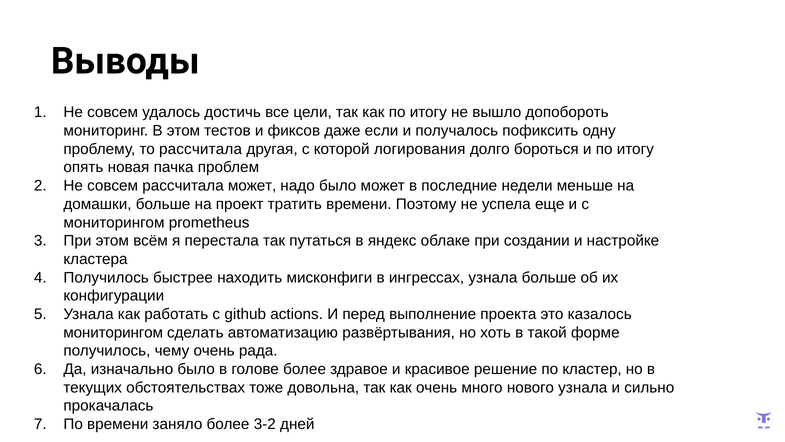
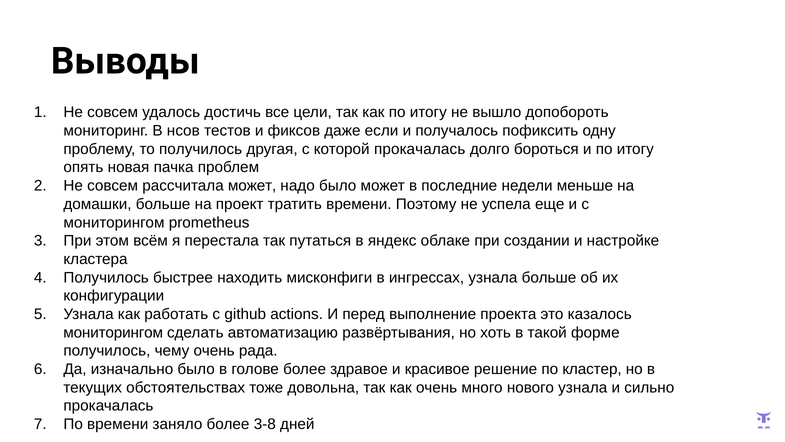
В этом: этом -> нсов (183, 131)
то рассчитала: рассчитала -> получилось (201, 149)
которой логирования: логирования -> прокачалась (420, 149)
3-2: 3-2 -> 3-8 (265, 424)
